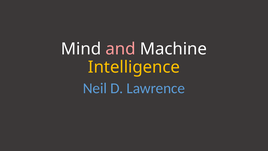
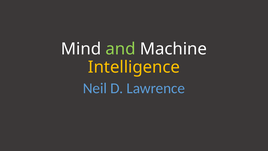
and colour: pink -> light green (121, 49)
